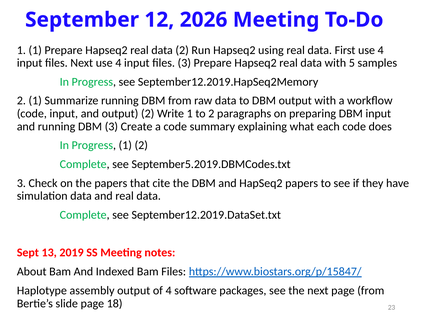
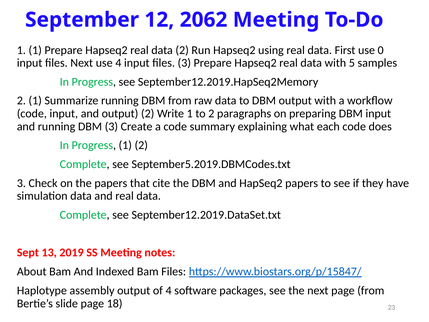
2026: 2026 -> 2062 (204, 20)
First use 4: 4 -> 0 (381, 50)
